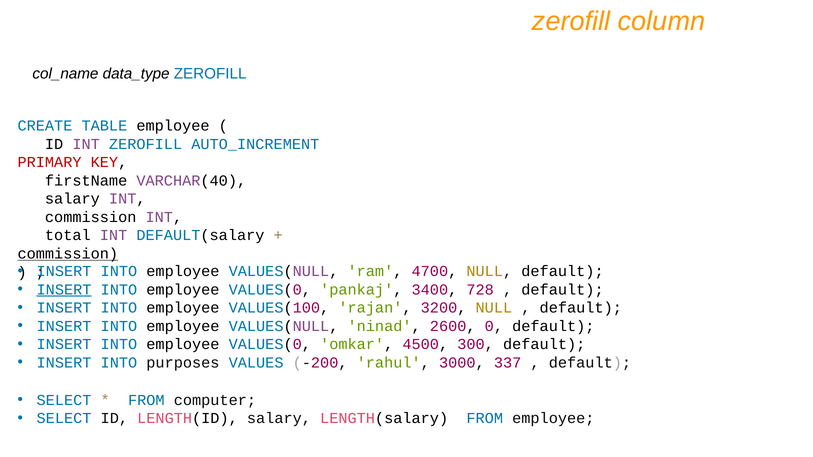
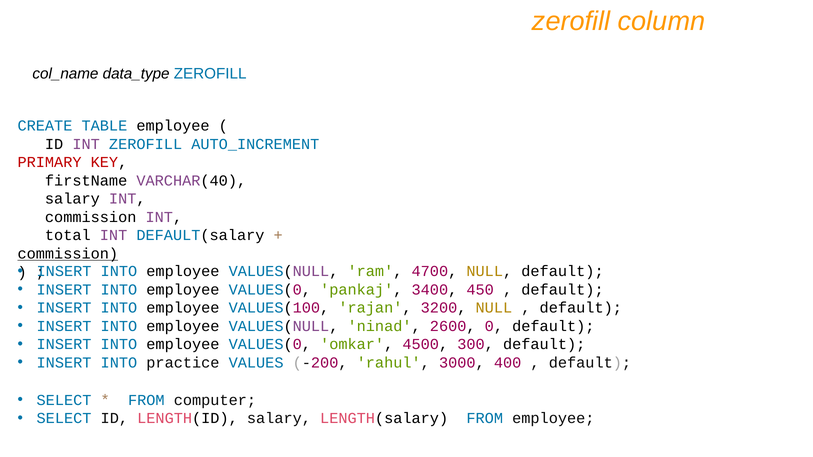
INSERT underline: present -> none (64, 290)
728: 728 -> 450 (480, 290)
purposes: purposes -> practice (183, 363)
337: 337 -> 400 (508, 363)
